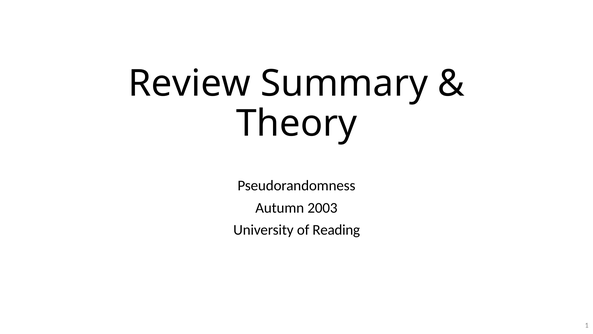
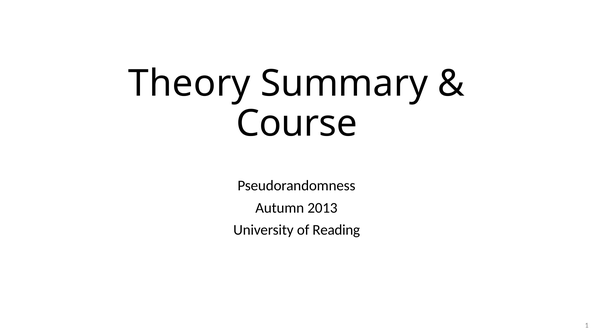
Review: Review -> Theory (189, 84)
Theory: Theory -> Course (297, 124)
2003: 2003 -> 2013 (322, 208)
